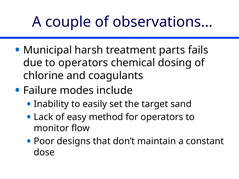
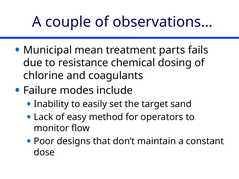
harsh: harsh -> mean (89, 50)
to operators: operators -> resistance (83, 63)
